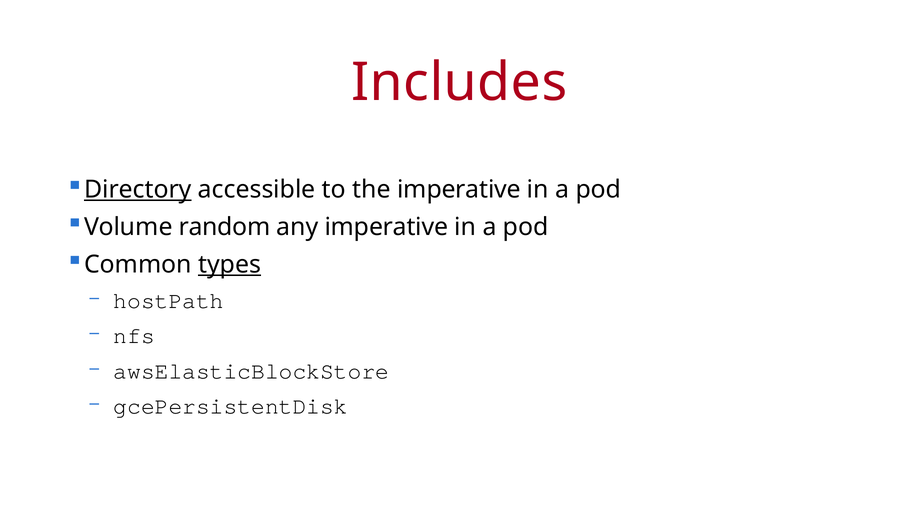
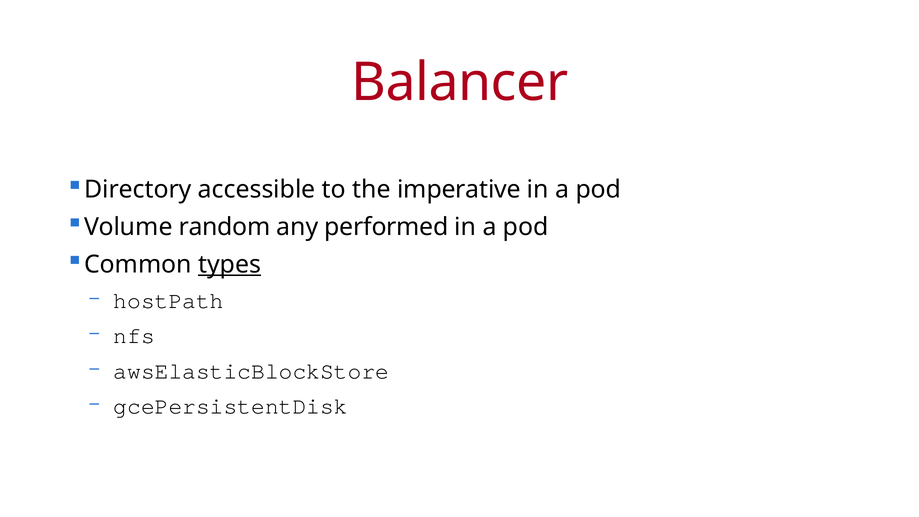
Includes: Includes -> Balancer (460, 83)
Directory underline: present -> none (138, 189)
any imperative: imperative -> performed (386, 227)
